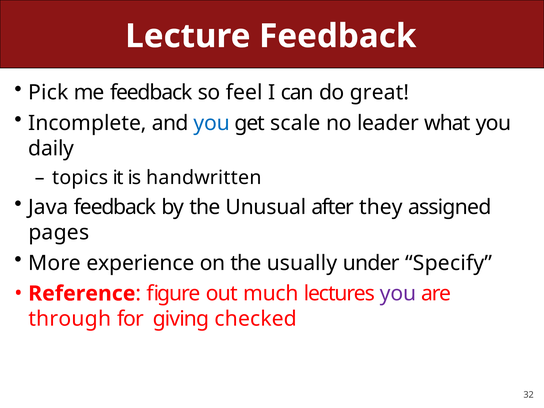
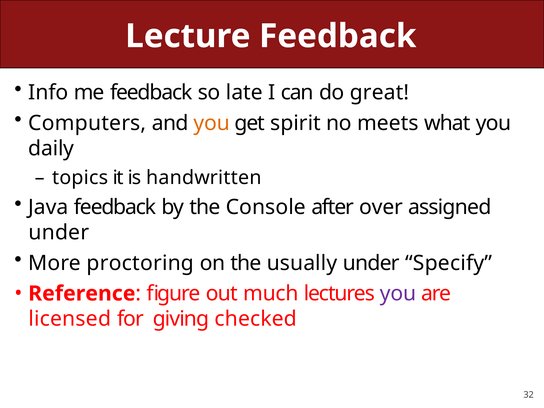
Pick: Pick -> Info (48, 93)
feel: feel -> late (244, 93)
Incomplete: Incomplete -> Computers (87, 123)
you colour: blue -> orange (212, 123)
scale: scale -> spirit (296, 123)
leader: leader -> meets (388, 123)
Unusual: Unusual -> Console (266, 207)
they: they -> over (381, 207)
pages: pages -> under (59, 233)
experience: experience -> proctoring (140, 263)
through: through -> licensed (70, 319)
